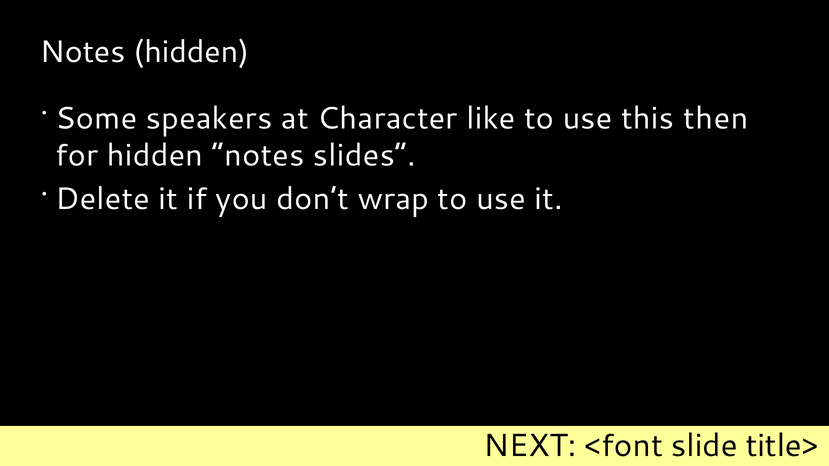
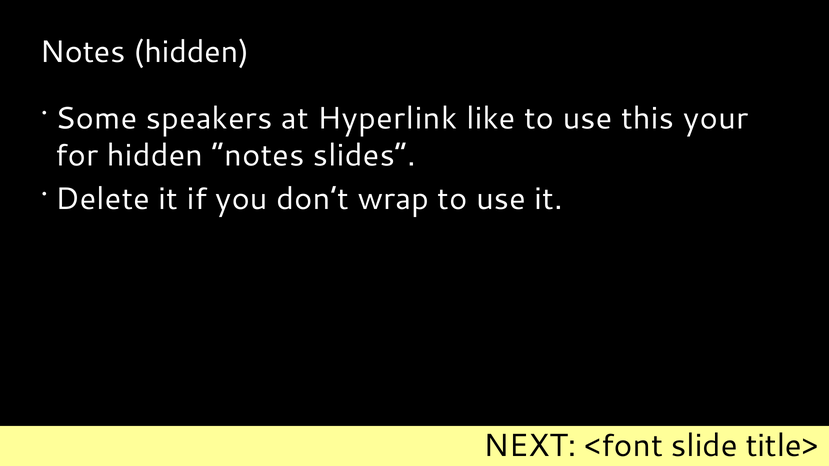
Character: Character -> Hyperlink (387, 119)
then: then -> your (716, 119)
